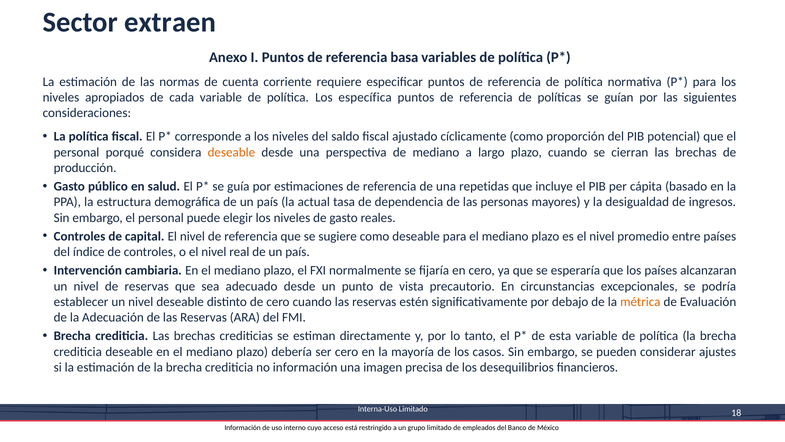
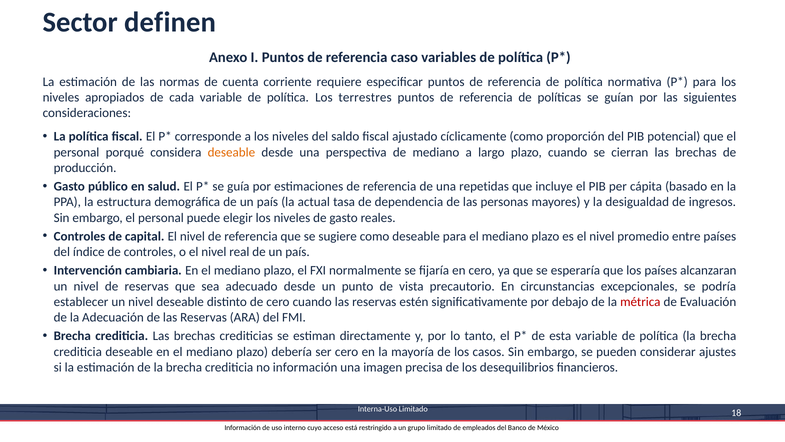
extraen: extraen -> definen (170, 22)
basa: basa -> caso (404, 57)
específica: específica -> terrestres (365, 97)
métrica colour: orange -> red (640, 302)
